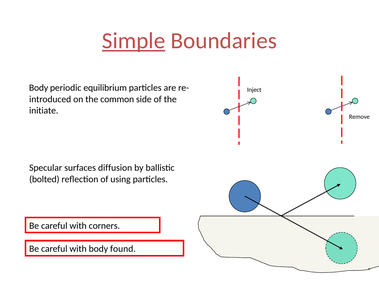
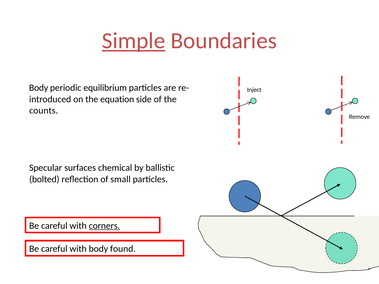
common: common -> equation (117, 99)
initiate: initiate -> counts (44, 111)
diffusion: diffusion -> chemical (115, 168)
using: using -> small (121, 179)
corners underline: none -> present (104, 226)
